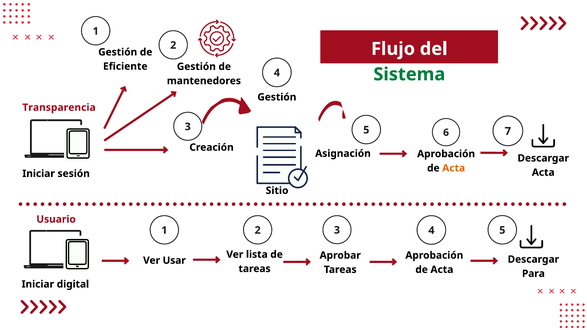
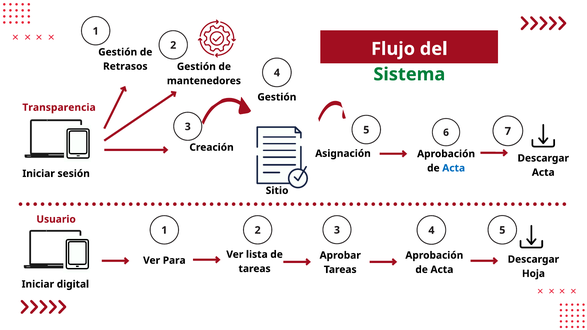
Eficiente: Eficiente -> Retrasos (125, 66)
Acta colour: orange -> blue (454, 168)
Usar: Usar -> Para (174, 261)
Para: Para -> Hoja (533, 274)
